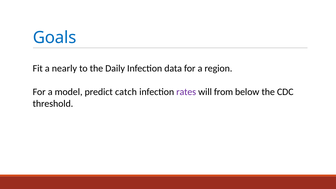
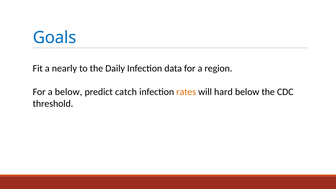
a model: model -> below (69, 92)
rates colour: purple -> orange (186, 92)
from: from -> hard (223, 92)
